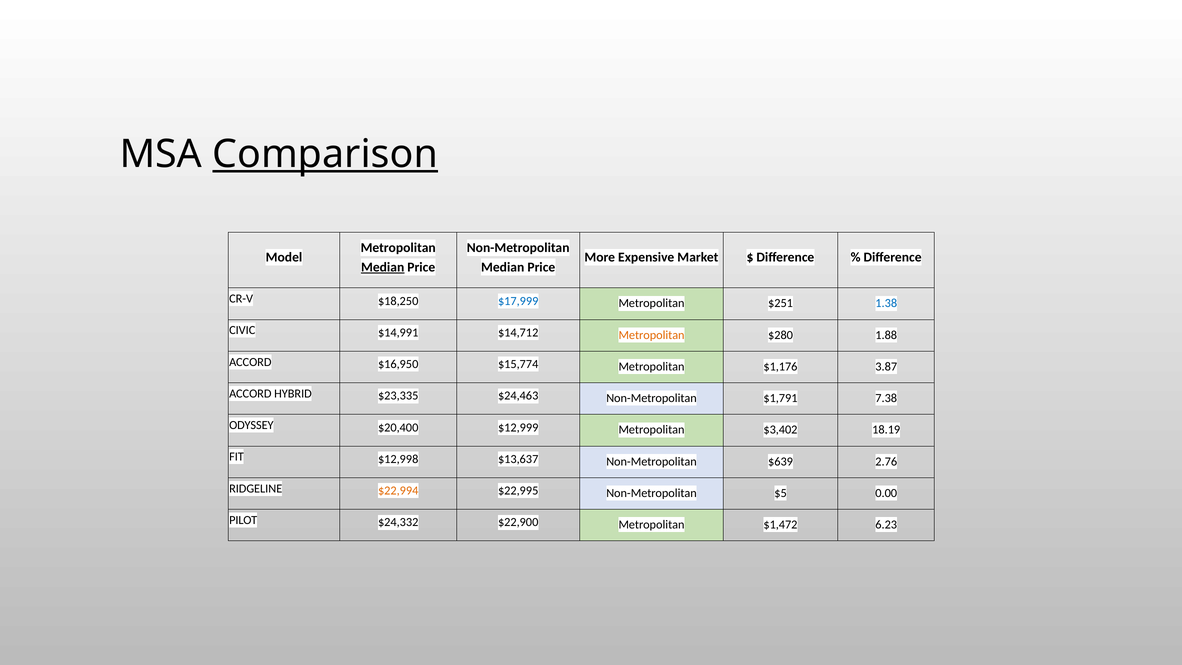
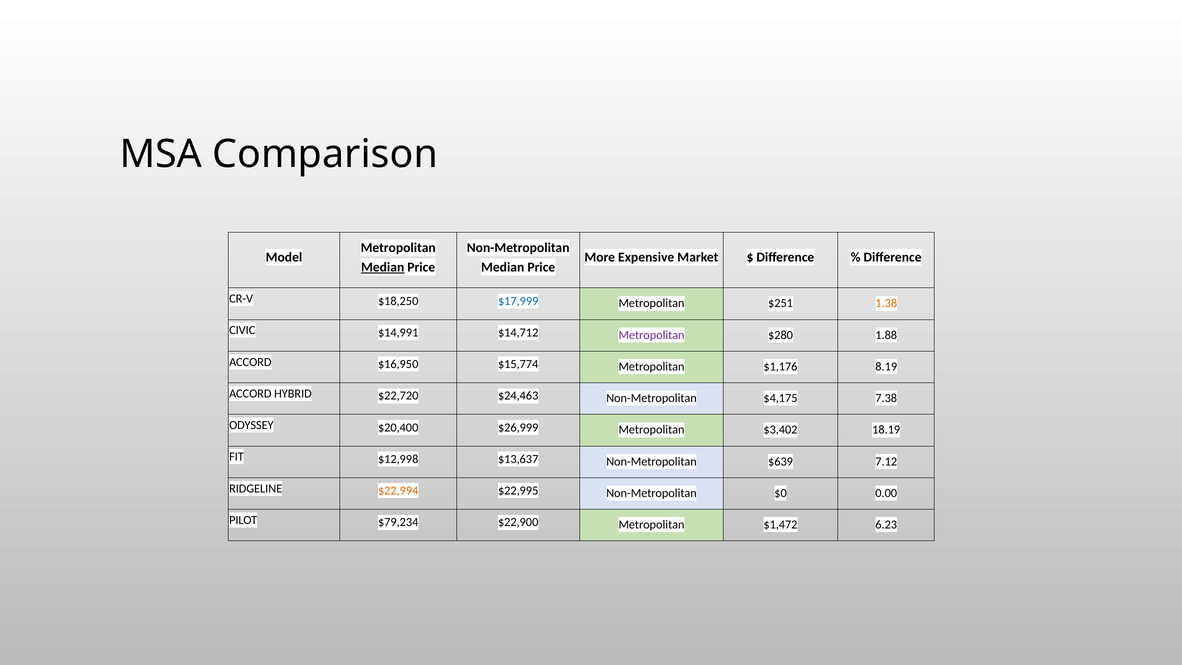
Comparison underline: present -> none (325, 154)
1.38 colour: blue -> orange (886, 303)
Metropolitan colour: orange -> purple (652, 335)
3.87: 3.87 -> 8.19 (886, 367)
$23,335: $23,335 -> $22,720 (398, 396)
$1,791: $1,791 -> $4,175 (780, 398)
$12,999: $12,999 -> $26,999 (518, 427)
2.76: 2.76 -> 7.12 (886, 461)
$5: $5 -> $0 (781, 493)
$24,332: $24,332 -> $79,234 (398, 522)
